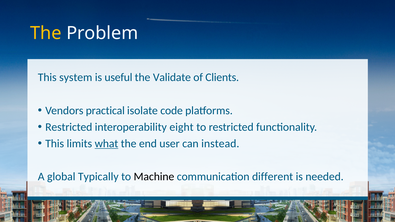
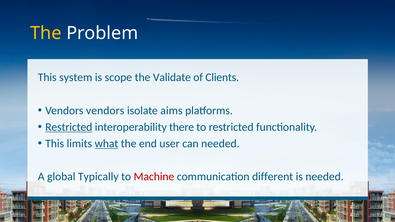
useful: useful -> scope (118, 77)
Vendors practical: practical -> vendors (105, 111)
code: code -> aims (171, 111)
Restricted underline: none -> present (69, 127)
eight: eight -> there (182, 127)
can instead: instead -> needed (220, 144)
Machine colour: black -> red (154, 177)
